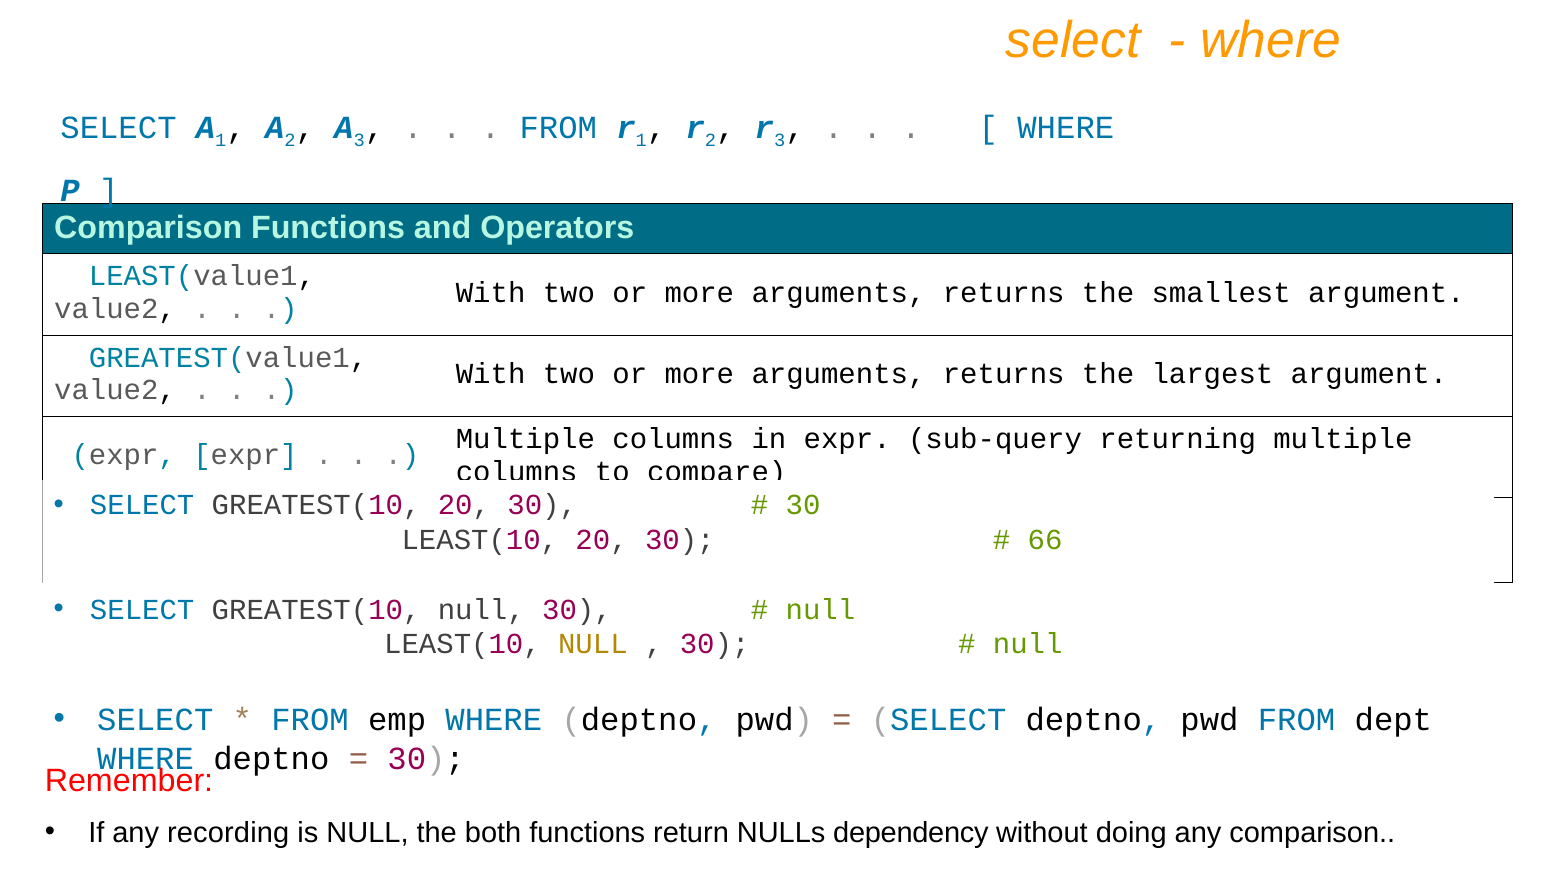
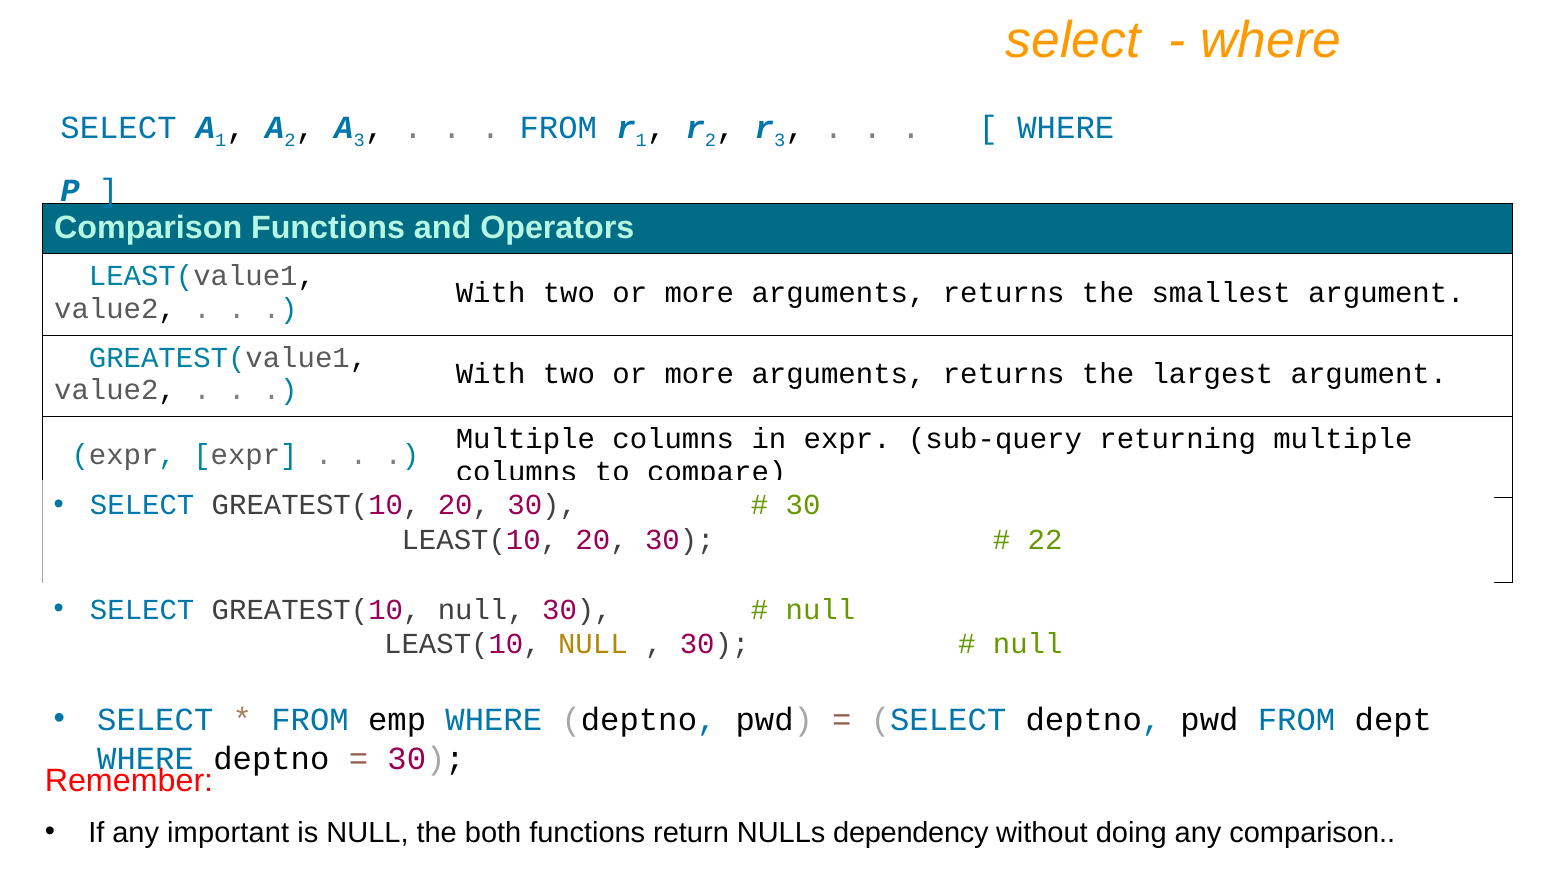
66: 66 -> 22 (1045, 540)
recording: recording -> important (228, 833)
